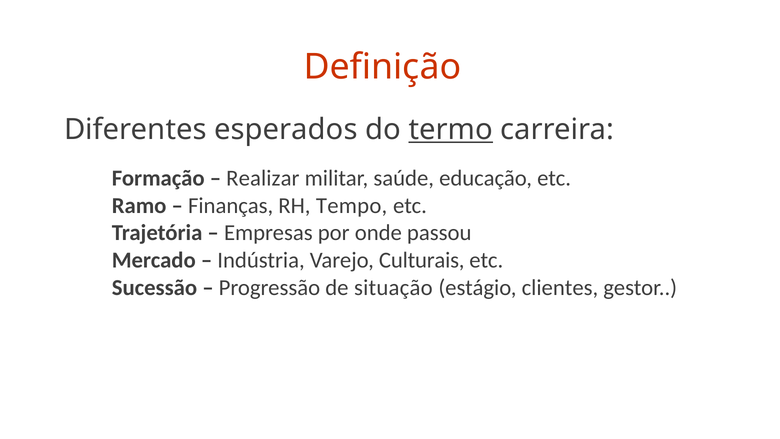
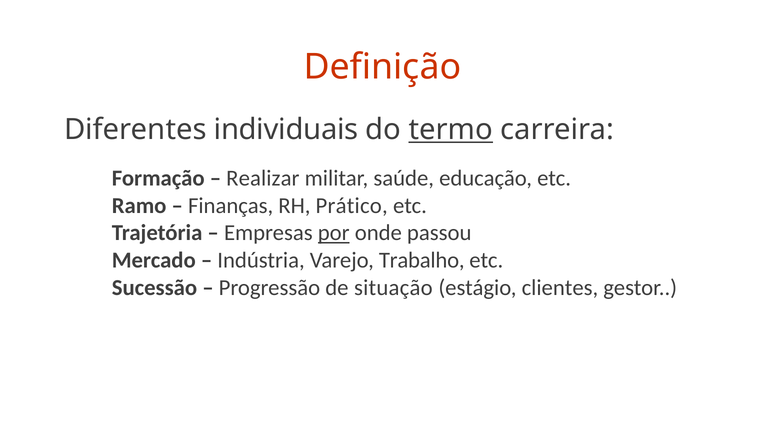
esperados: esperados -> individuais (286, 130)
Tempo: Tempo -> Prático (352, 205)
por underline: none -> present (334, 233)
Culturais: Culturais -> Trabalho (422, 260)
